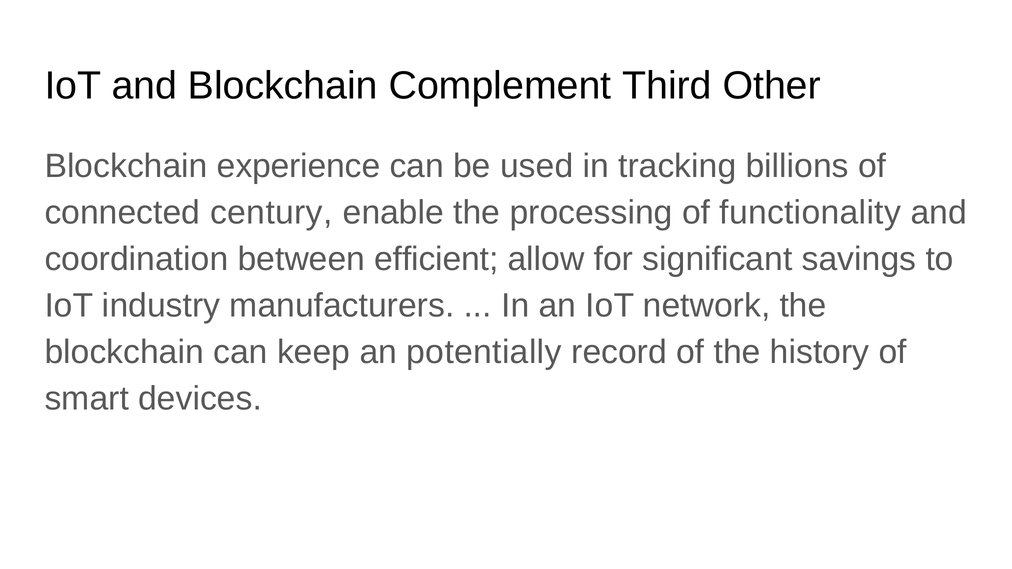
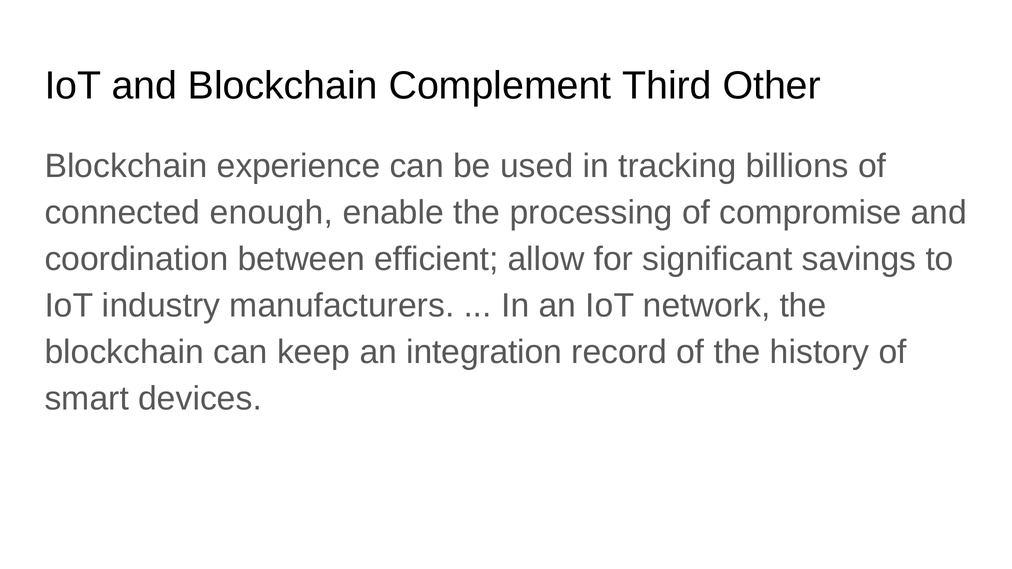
century: century -> enough (271, 213)
functionality: functionality -> compromise (810, 213)
potentially: potentially -> integration (484, 352)
